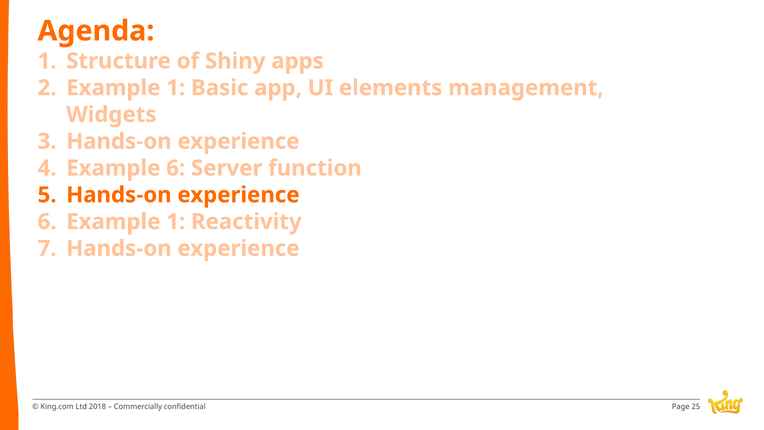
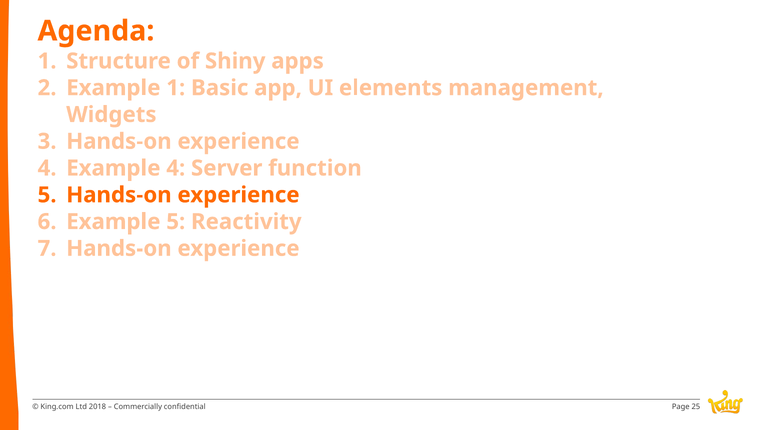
Example 6: 6 -> 4 (176, 168)
1: 1 -> 5 (176, 222)
